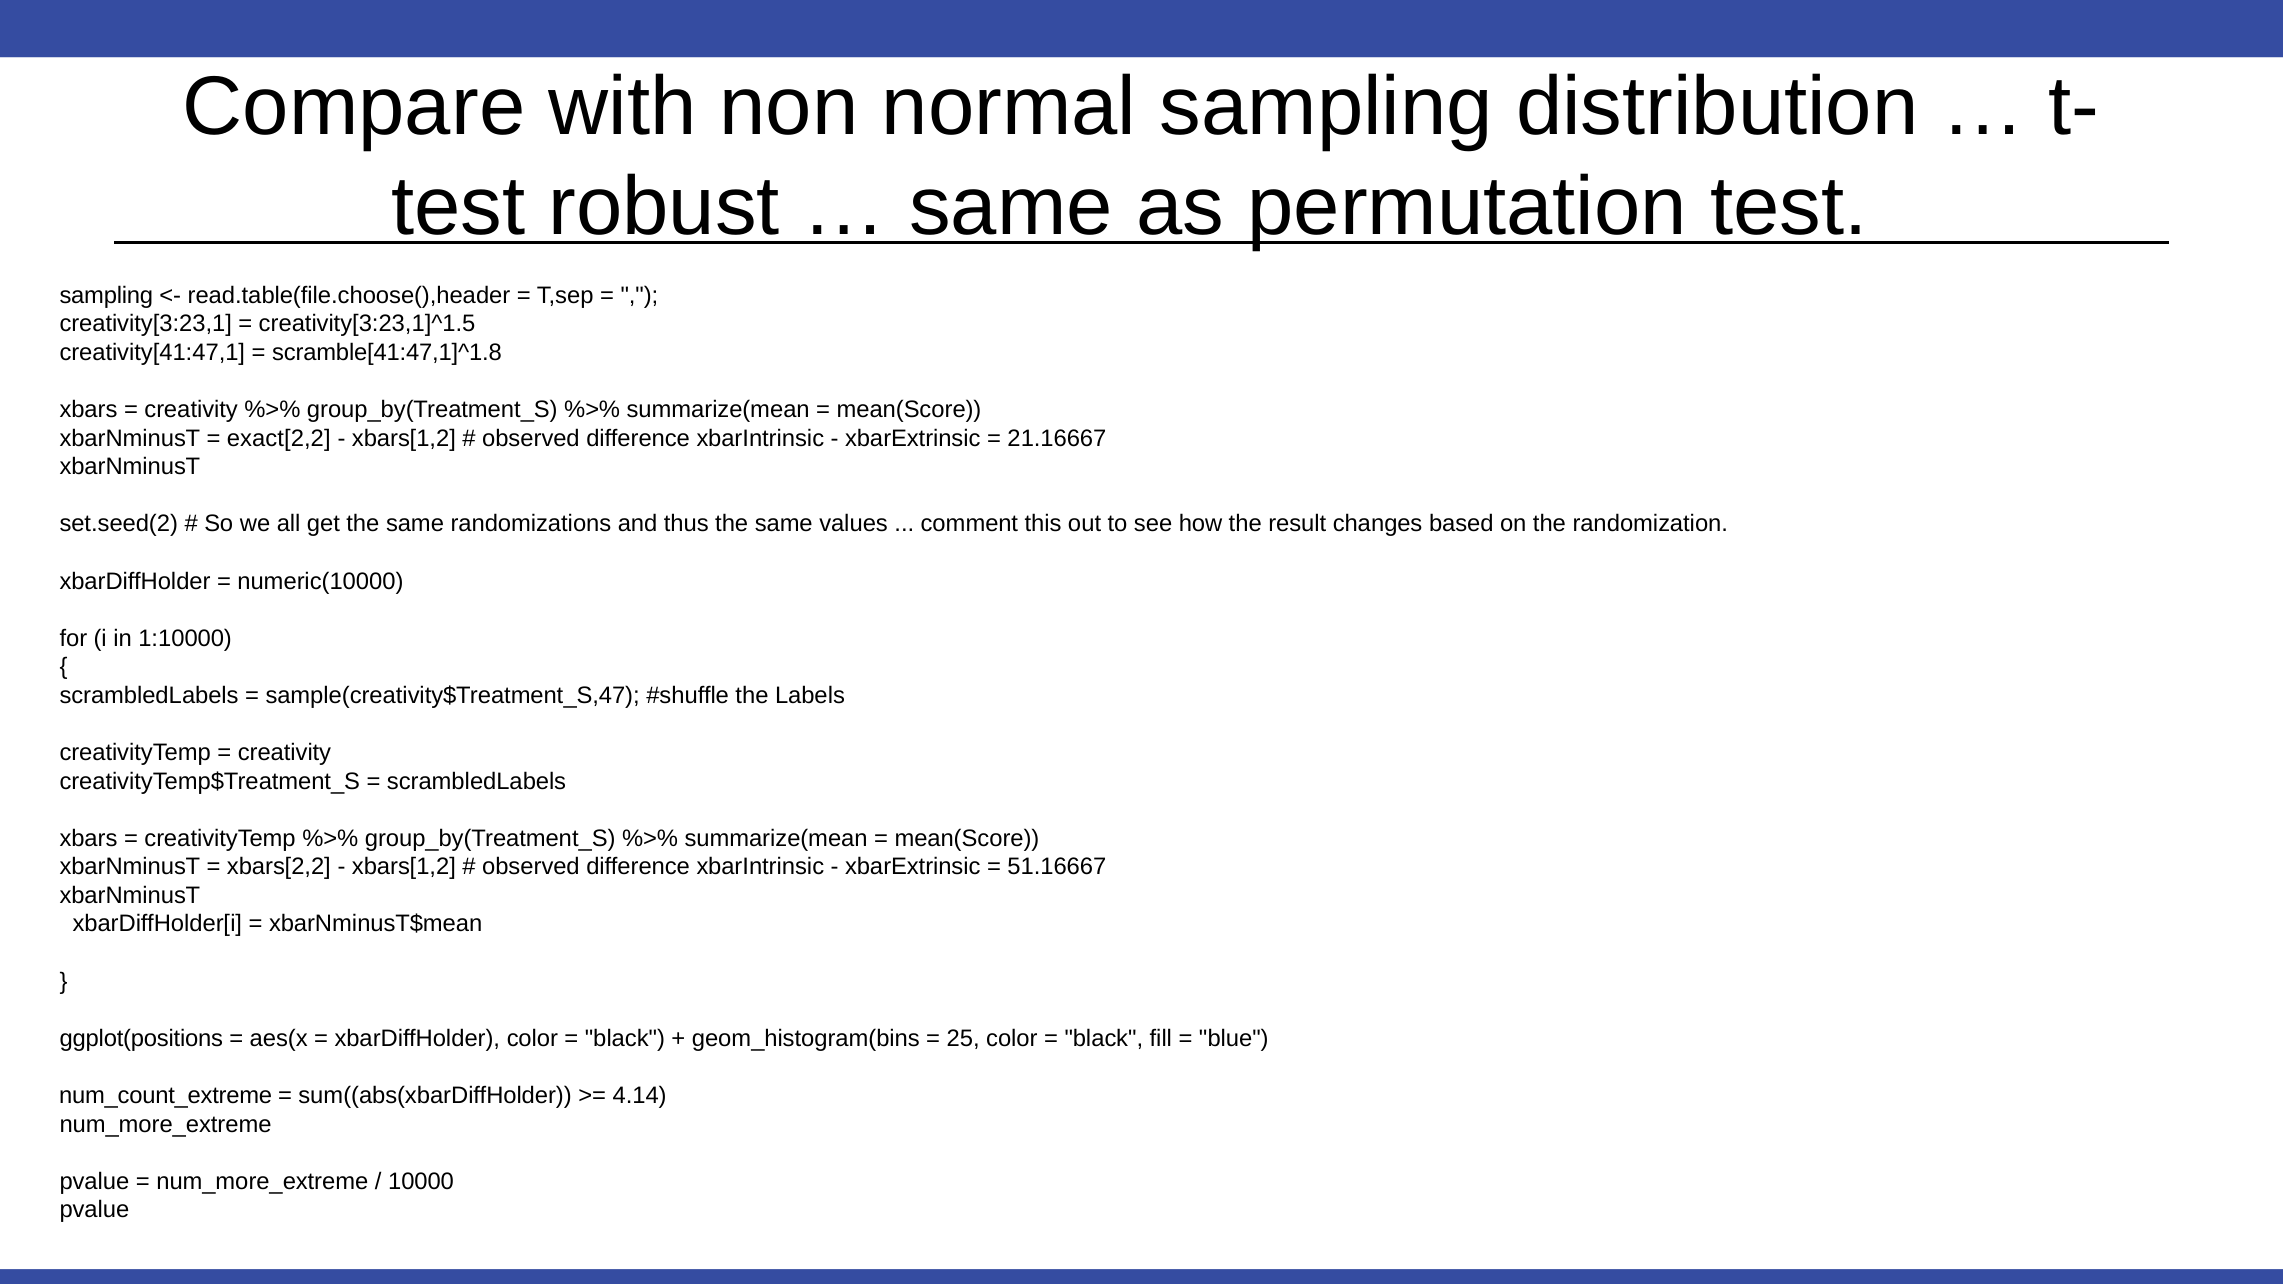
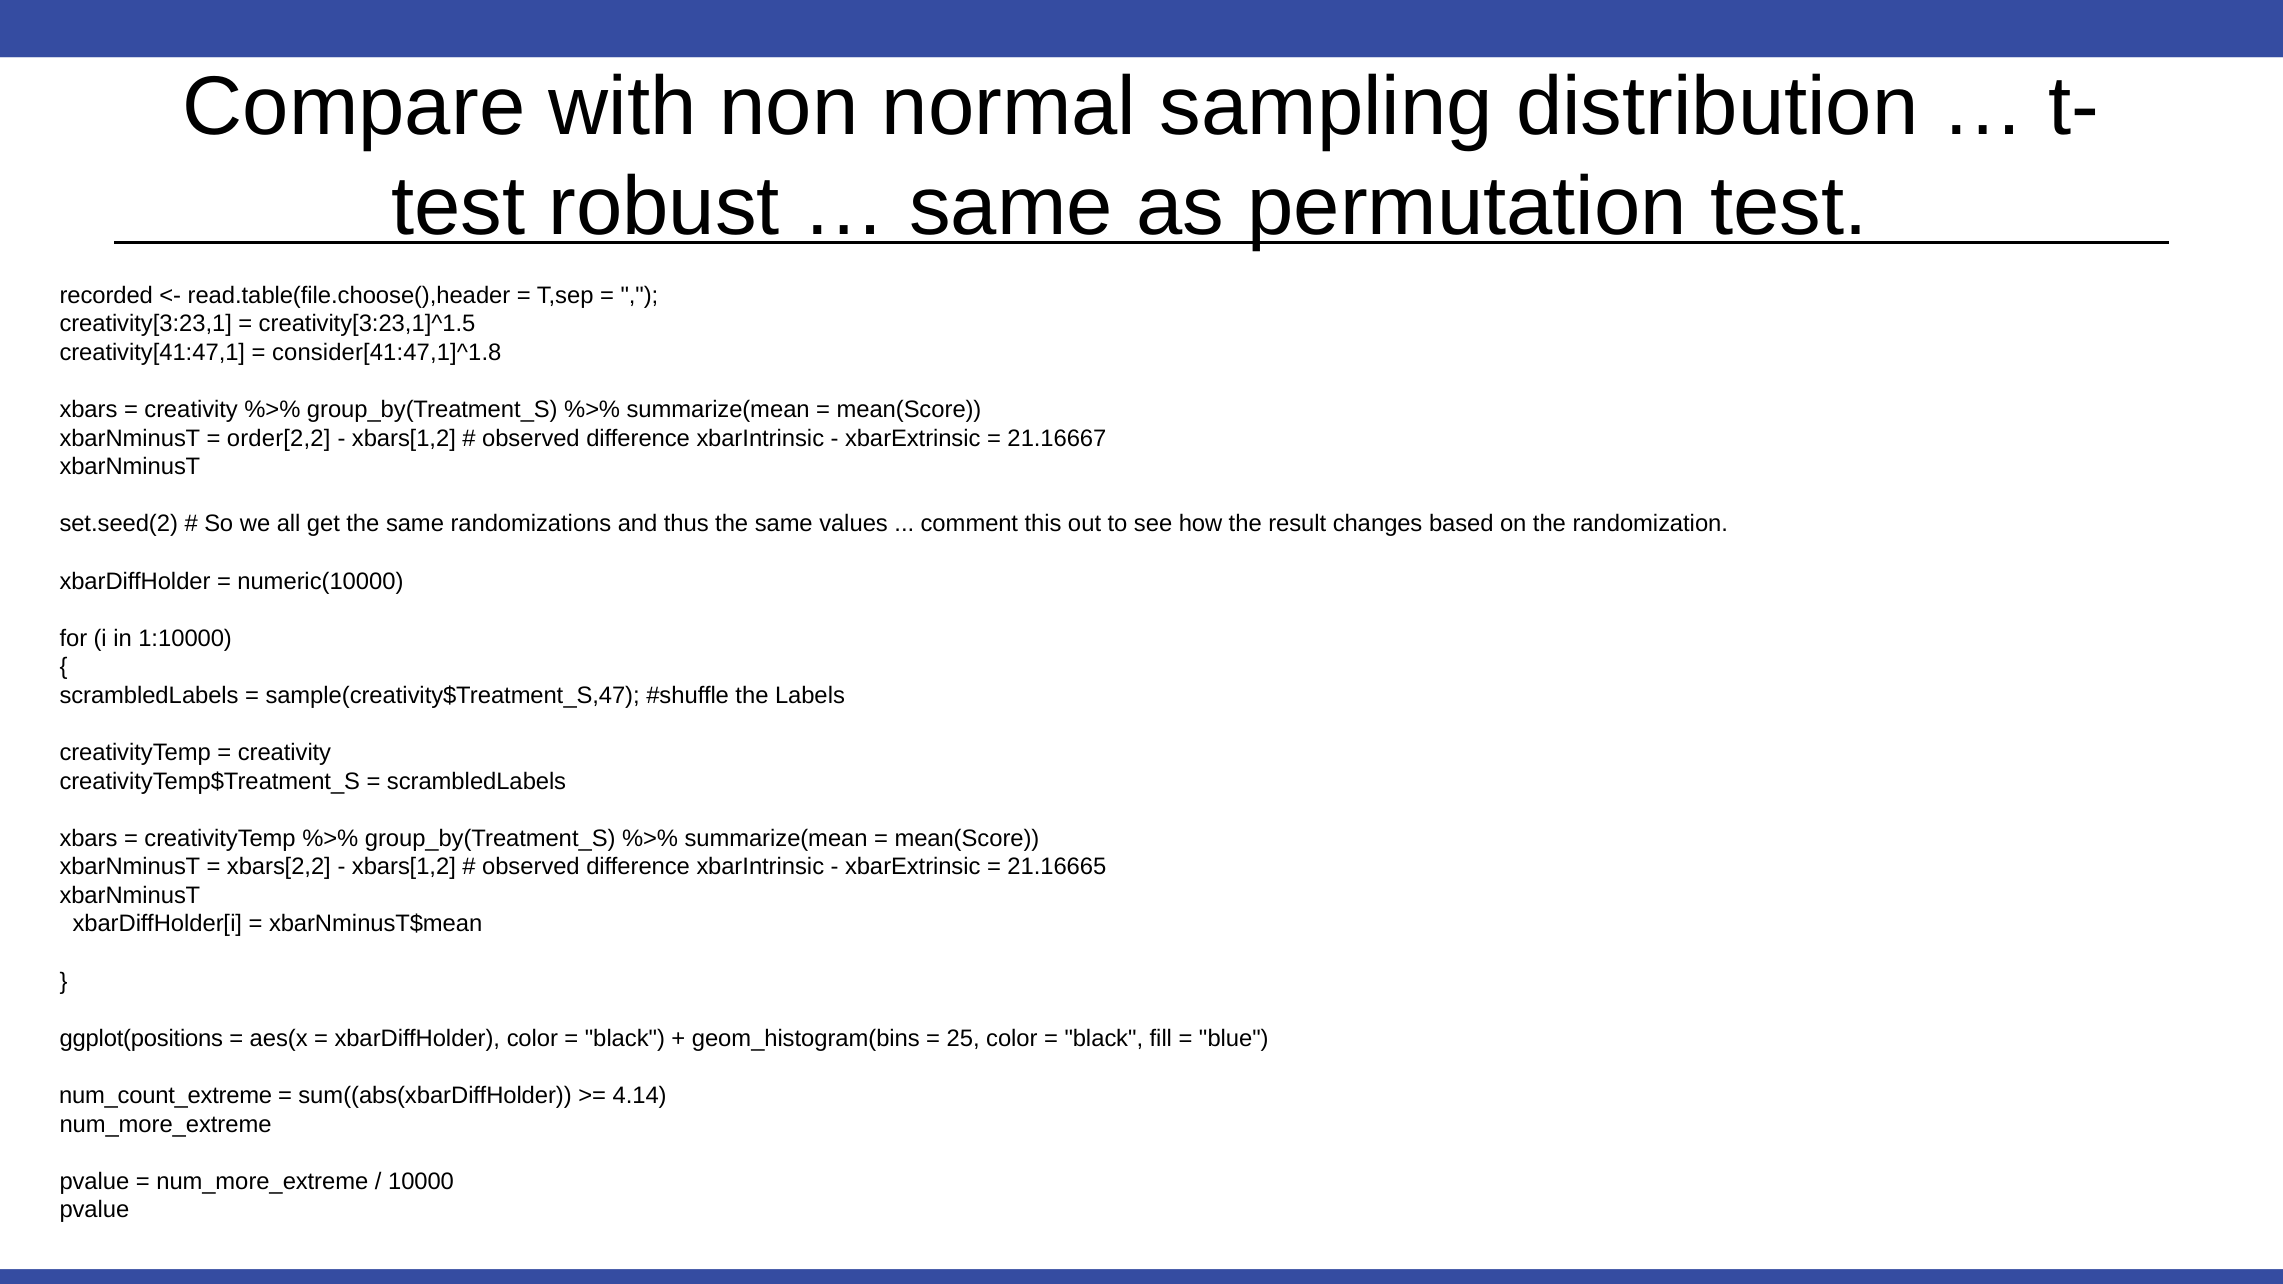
sampling: sampling -> recorded (106, 295)
scramble[41:47,1]^1.8: scramble[41:47,1]^1.8 -> consider[41:47,1]^1.8 (387, 353)
exact[2,2: exact[2,2 -> order[2,2 (279, 438)
51.16667: 51.16667 -> 21.16665 (1057, 867)
